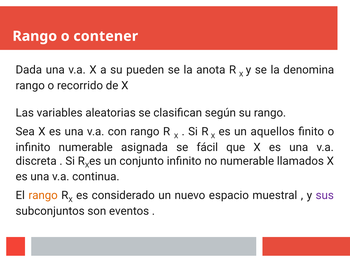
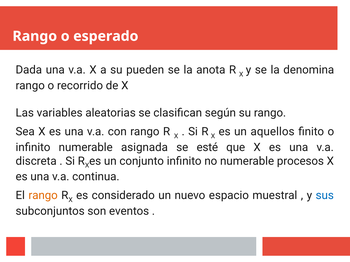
contener: contener -> esperado (106, 36)
fácil: fácil -> esté (207, 148)
llamados: llamados -> procesos (300, 161)
sus colour: purple -> blue (325, 196)
